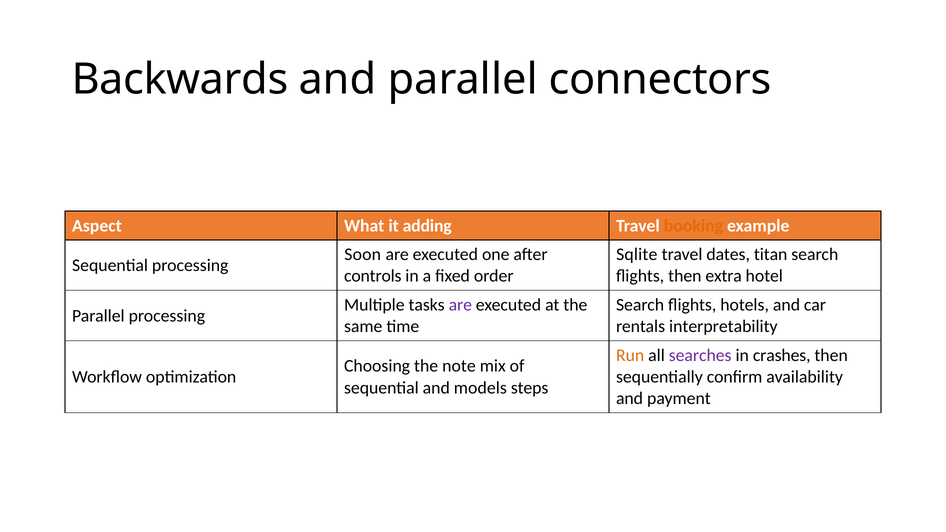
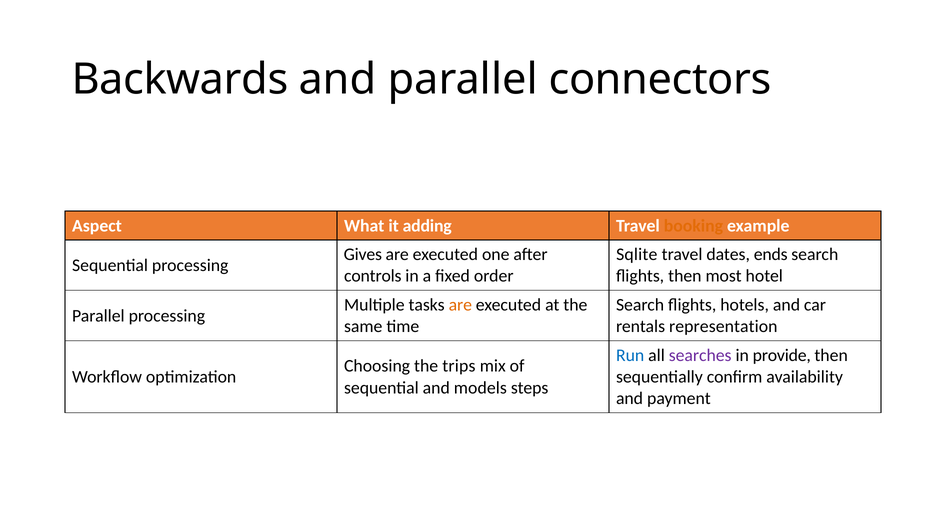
Soon: Soon -> Gives (363, 255)
titan: titan -> ends (771, 255)
extra: extra -> most (724, 276)
are colour: purple -> orange (460, 305)
interpretability: interpretability -> representation (723, 327)
Run colour: orange -> blue (630, 355)
crashes: crashes -> provide (782, 355)
note: note -> trips (459, 366)
